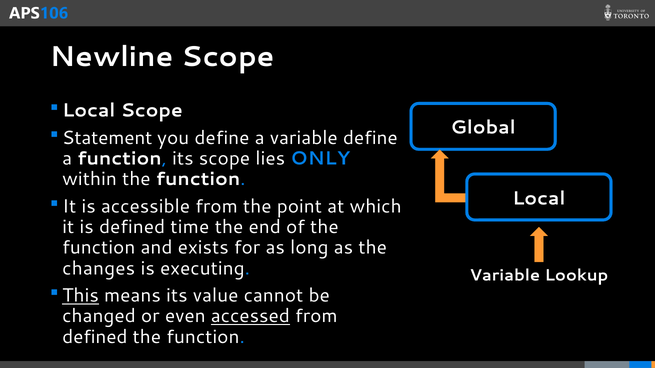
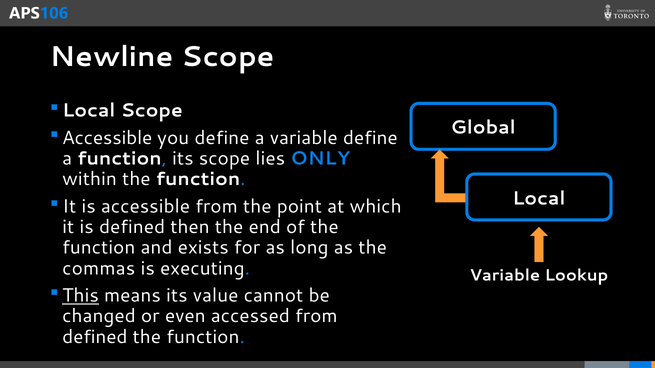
Statement: Statement -> Accessible (107, 138)
time: time -> then (190, 227)
changes: changes -> commas (99, 269)
accessed underline: present -> none (250, 317)
